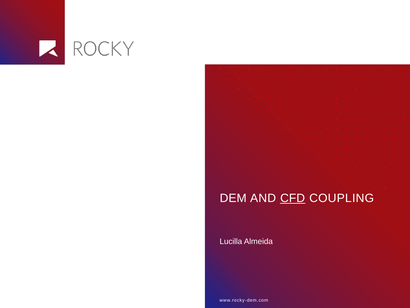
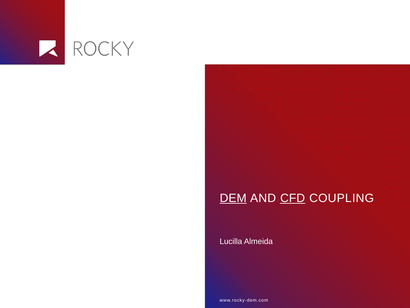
DEM underline: none -> present (233, 198)
